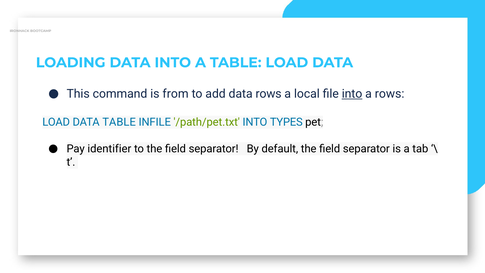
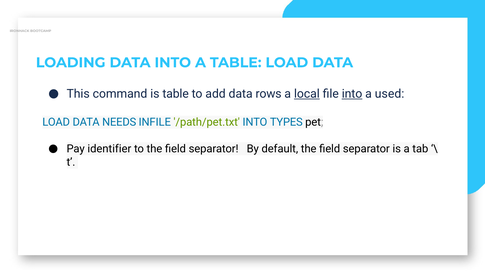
is from: from -> table (176, 94)
local underline: none -> present (307, 94)
a rows: rows -> used (390, 94)
DATA TABLE: TABLE -> NEEDS (119, 122)
